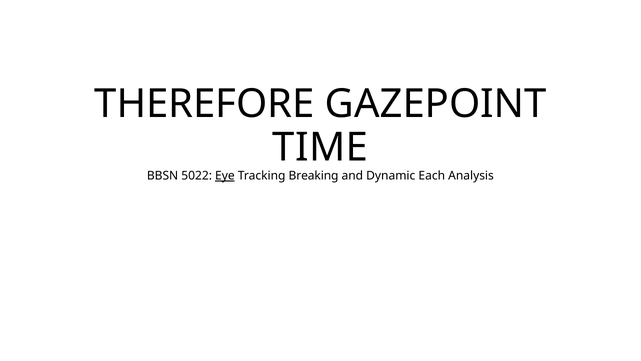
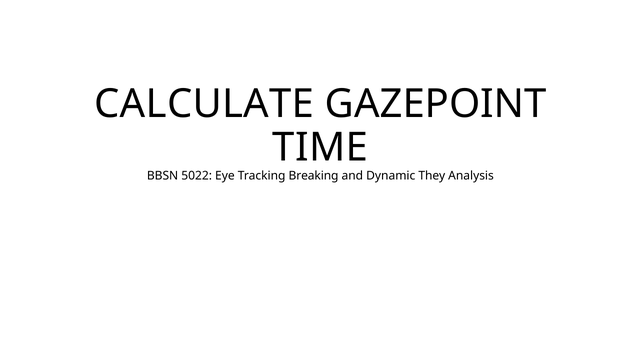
THEREFORE: THEREFORE -> CALCULATE (204, 104)
Eye underline: present -> none (225, 176)
Each: Each -> They (432, 176)
